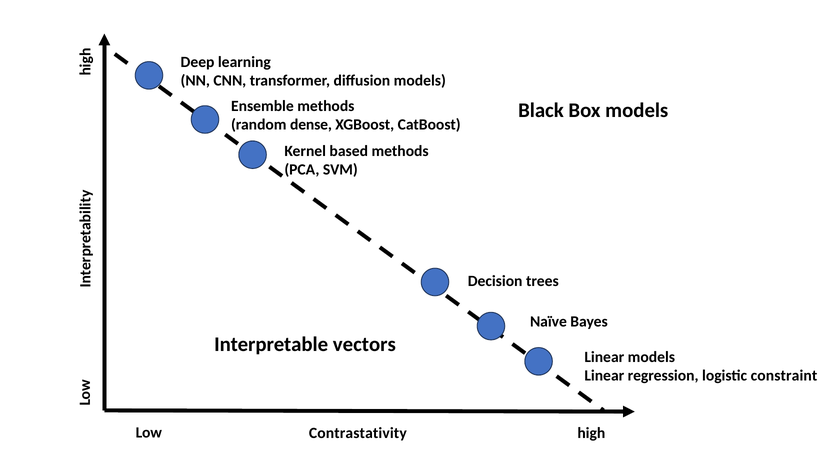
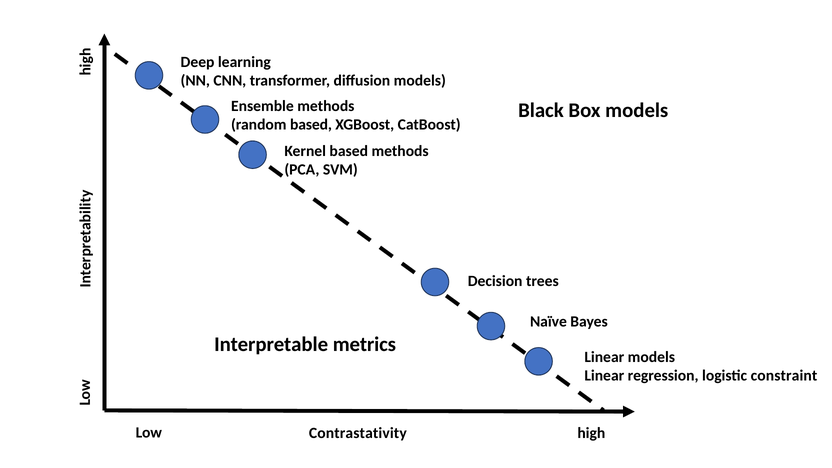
random dense: dense -> based (311, 125)
vectors: vectors -> metrics (364, 345)
